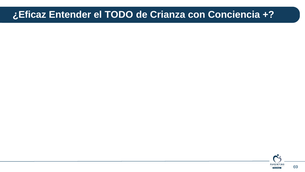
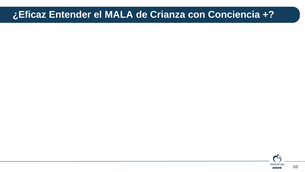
TODO: TODO -> MALA (119, 15)
